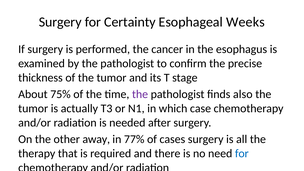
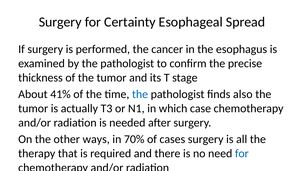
Weeks: Weeks -> Spread (246, 22)
75%: 75% -> 41% (60, 94)
the colour: purple -> blue (140, 94)
away: away -> ways (96, 139)
77%: 77% -> 70% (134, 139)
